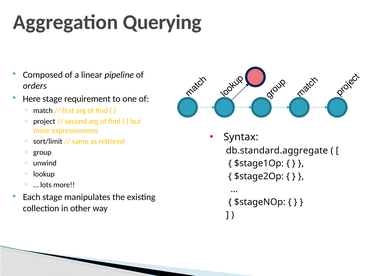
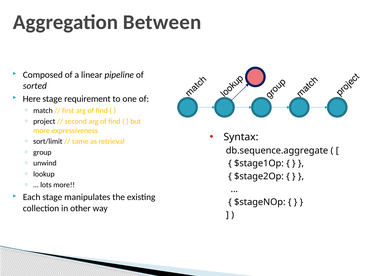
Querying: Querying -> Between (162, 22)
orders: orders -> sorted (35, 86)
db.standard.aggregate: db.standard.aggregate -> db.sequence.aggregate (277, 151)
